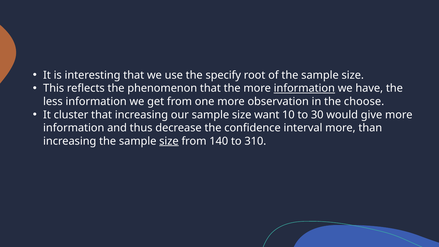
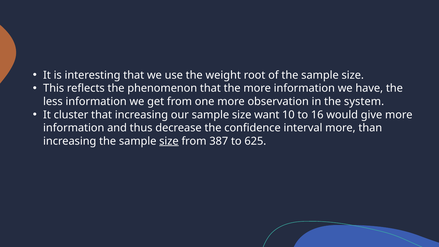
specify: specify -> weight (223, 75)
information underline: present -> none (304, 88)
choose: choose -> system (364, 102)
30: 30 -> 16 (317, 115)
140: 140 -> 387 (219, 141)
310: 310 -> 625 (255, 141)
